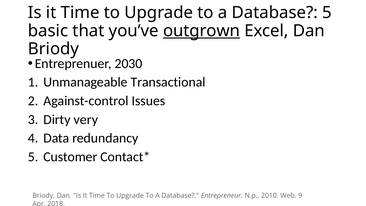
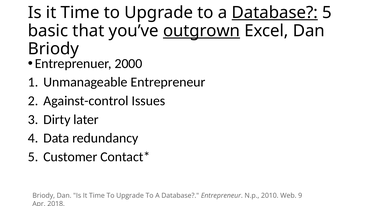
Database underline: none -> present (275, 13)
2030: 2030 -> 2000 (128, 64)
Unmanageable Transactional: Transactional -> Entrepreneur (168, 82)
very: very -> later (86, 119)
